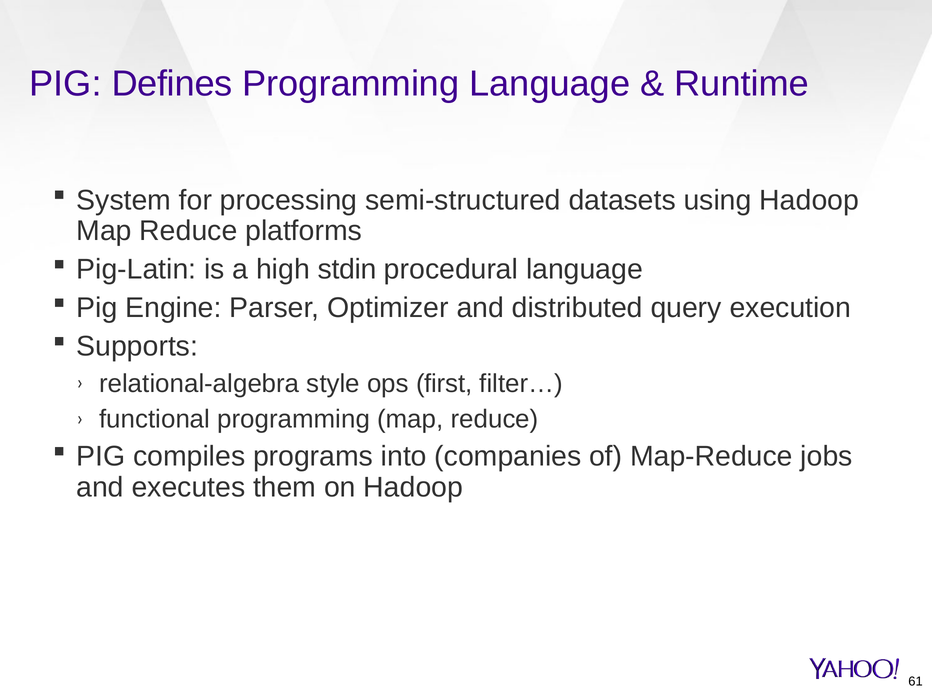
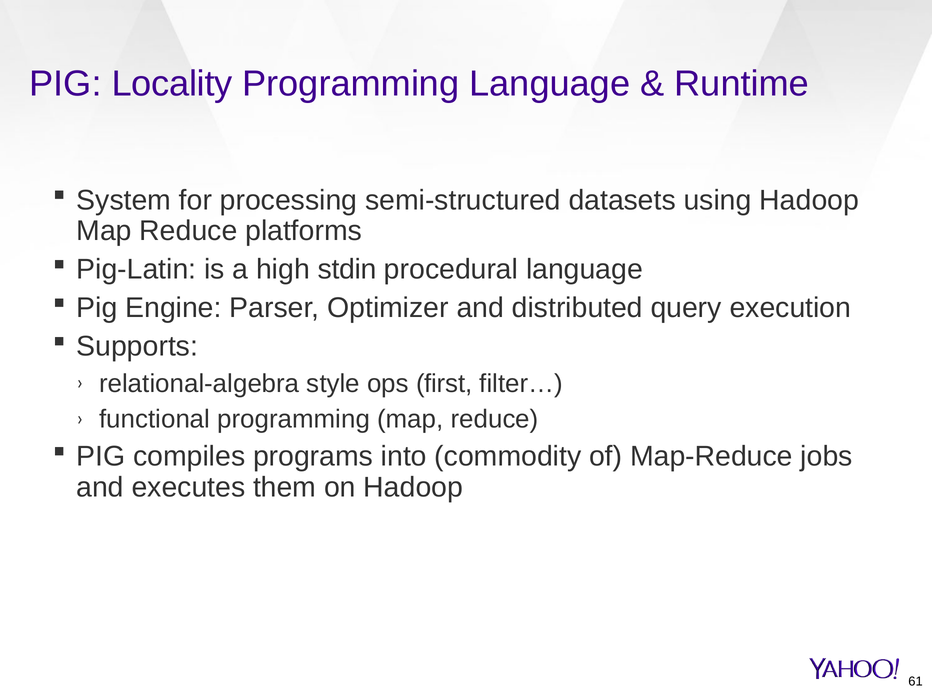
Defines: Defines -> Locality (172, 84)
companies: companies -> commodity (508, 456)
